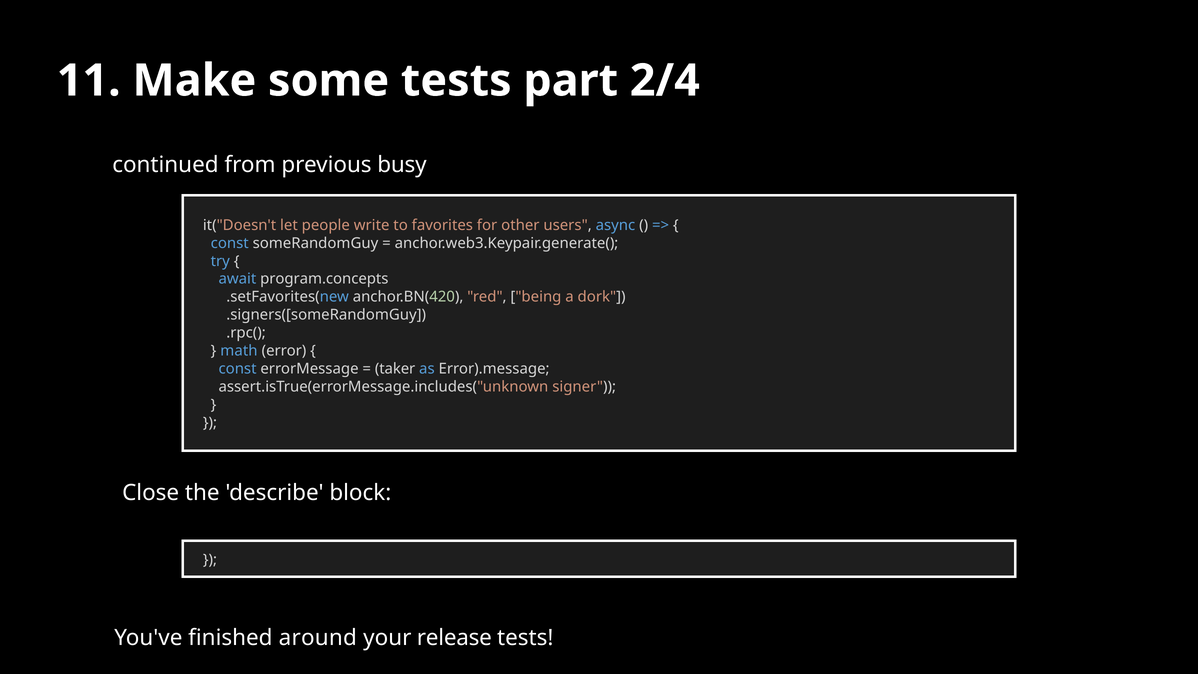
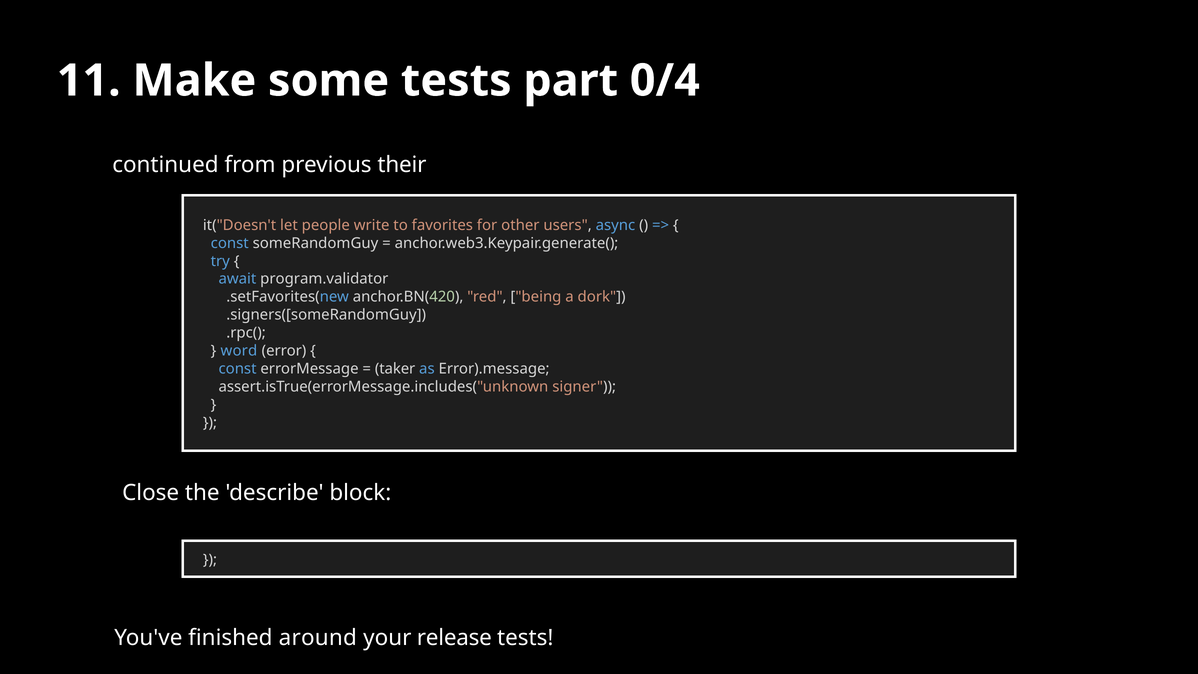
2/4: 2/4 -> 0/4 (665, 81)
busy: busy -> their (402, 165)
program.concepts: program.concepts -> program.validator (324, 279)
math: math -> word (239, 351)
